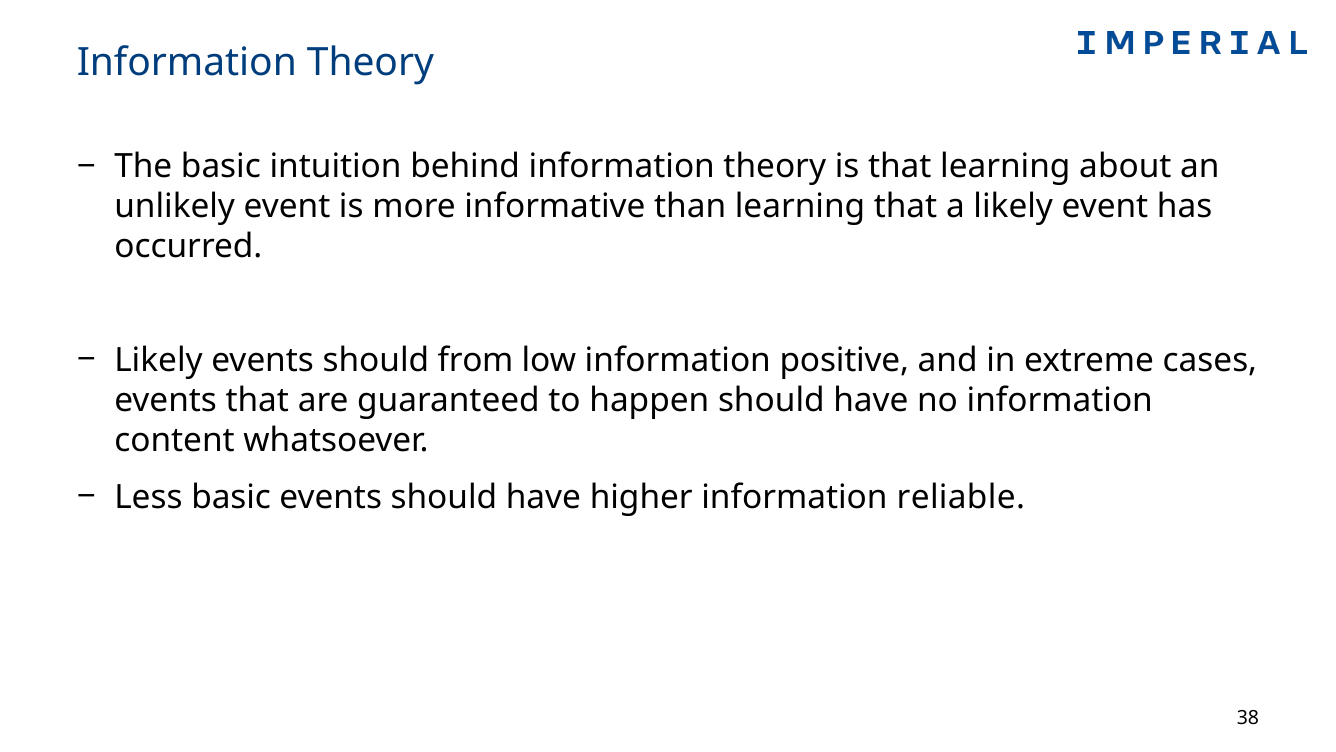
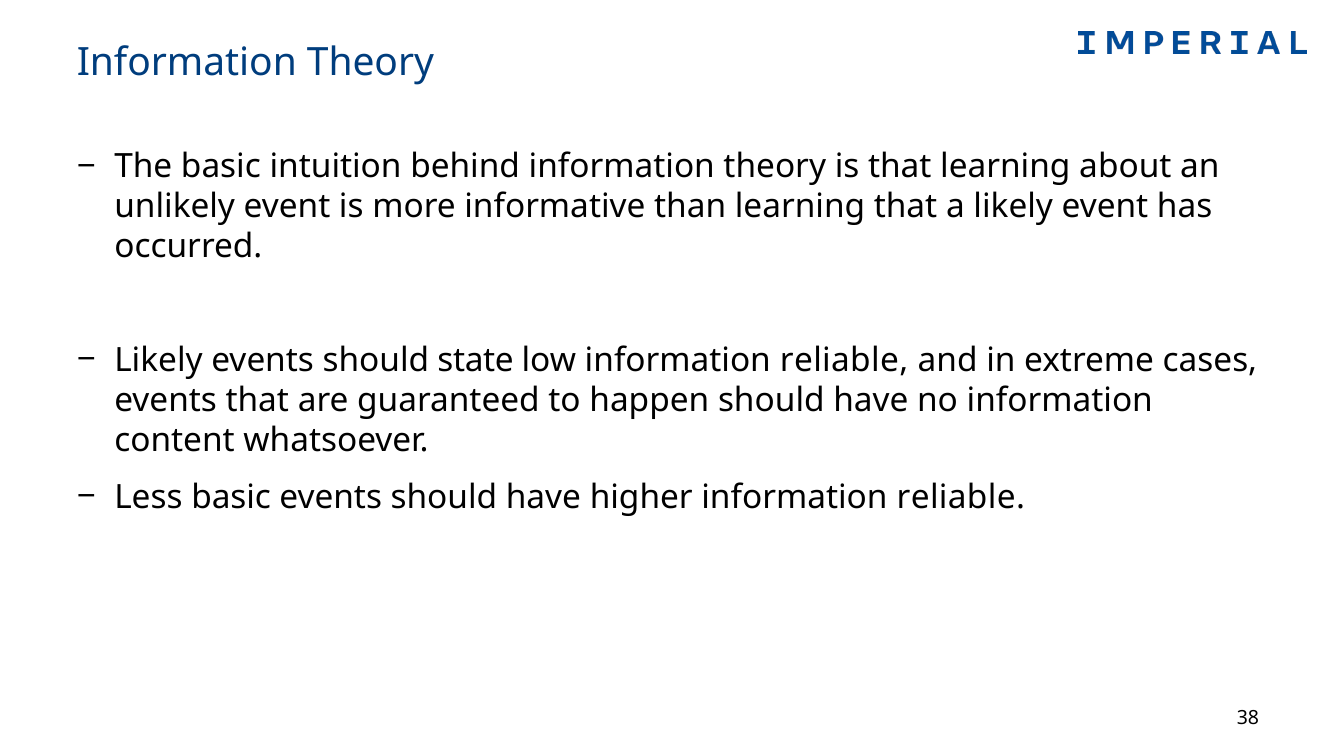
from: from -> state (476, 360)
low information positive: positive -> reliable (844, 360)
